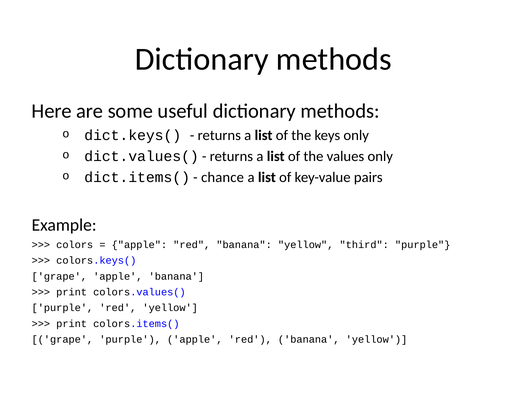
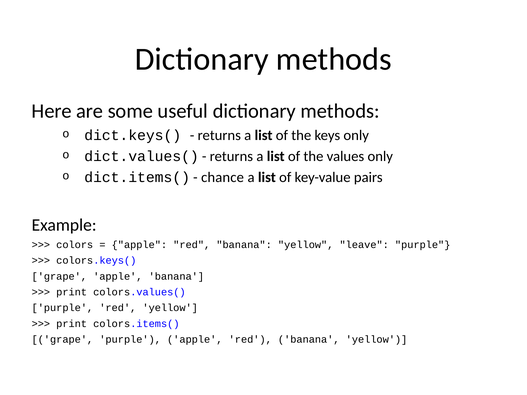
third: third -> leave (364, 245)
